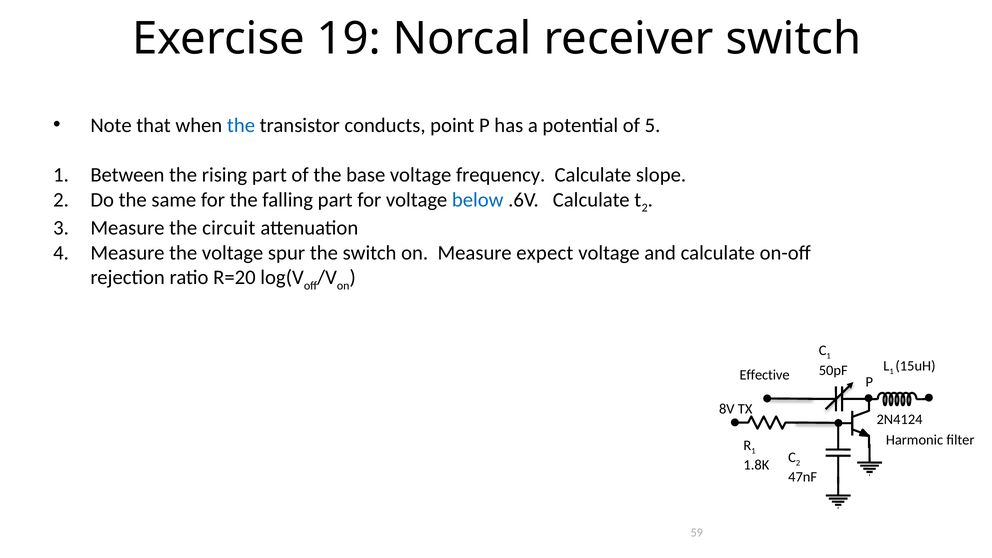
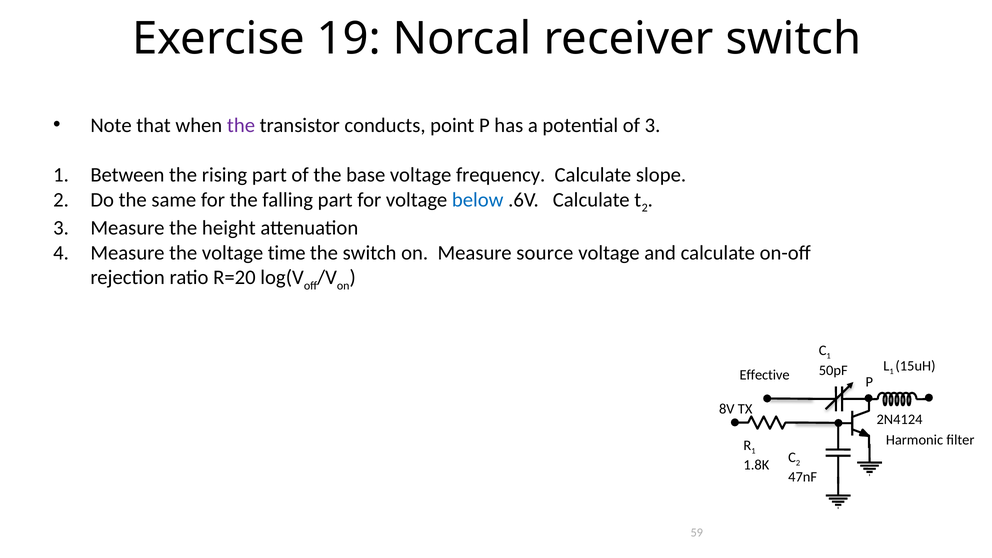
the colour: blue -> purple (241, 125)
of 5: 5 -> 3 (653, 125)
circuit: circuit -> height (229, 228)
spur: spur -> time (287, 253)
expect: expect -> source (545, 253)
